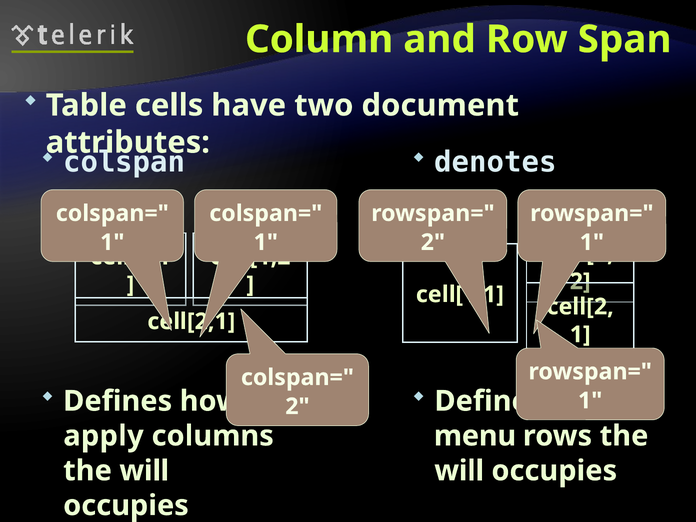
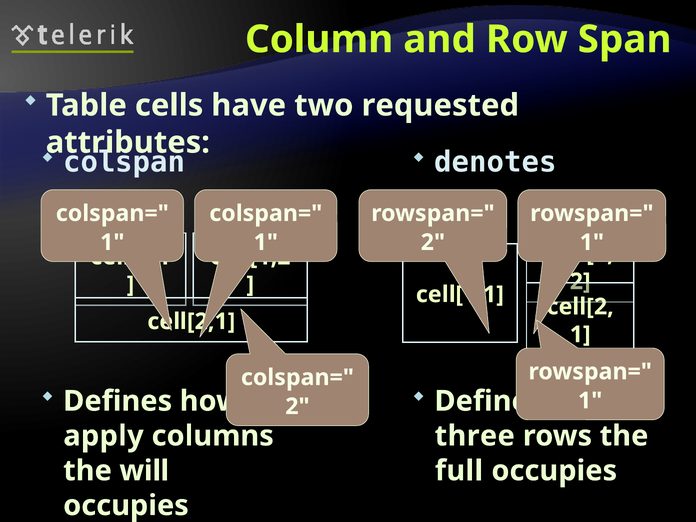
document: document -> requested (440, 105)
menu: menu -> three (475, 436)
will: will -> full (459, 471)
